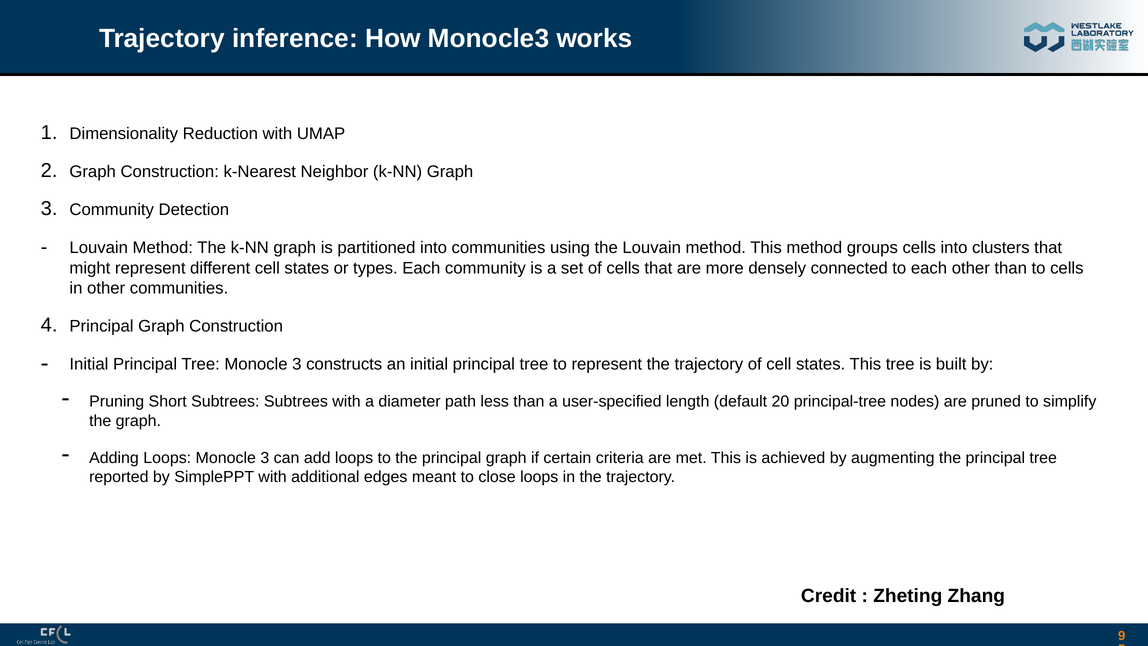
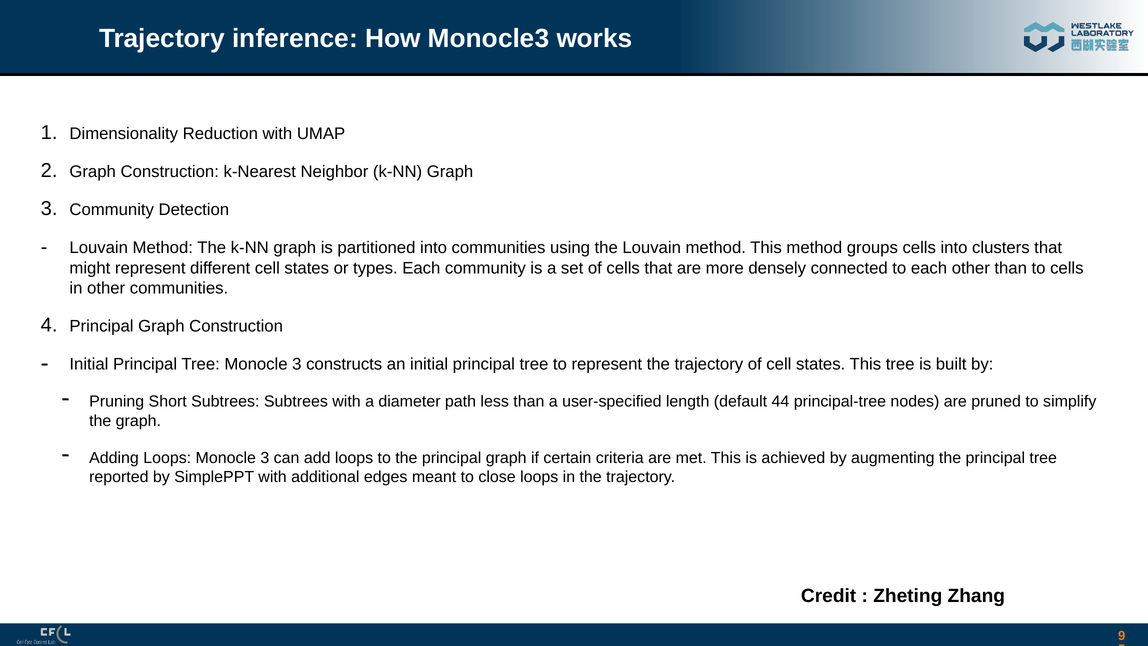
20: 20 -> 44 (780, 401)
